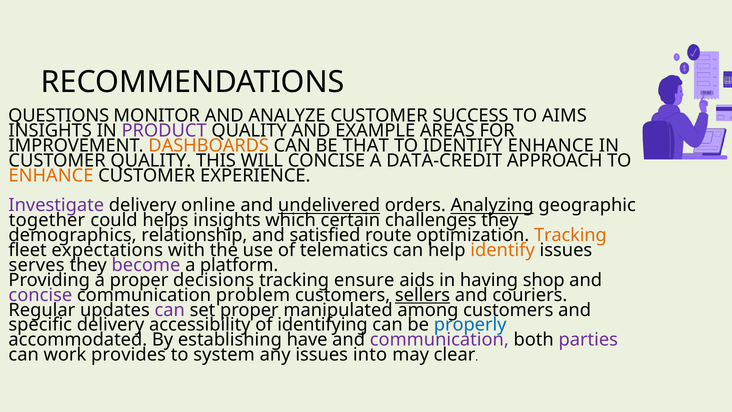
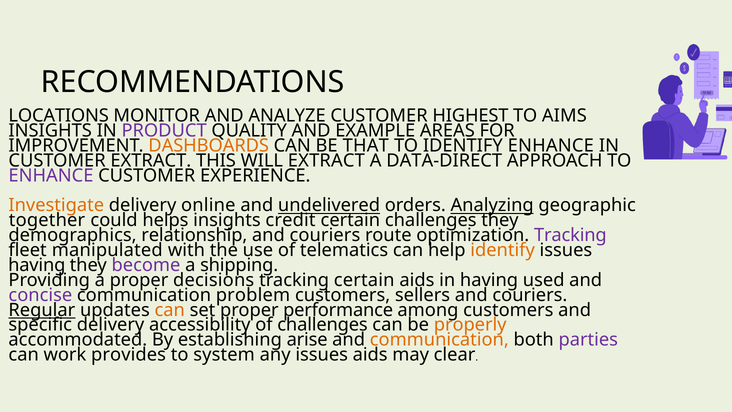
QUESTIONS: QUESTIONS -> LOCATIONS (59, 116)
SUCCESS: SUCCESS -> HIGHEST (470, 116)
CUSTOMER QUALITY: QUALITY -> EXTRACT (151, 161)
WILL CONCISE: CONCISE -> EXTRACT (326, 161)
DATA-CREDIT: DATA-CREDIT -> DATA-DIRECT (444, 161)
ENHANCE colour: orange -> purple (51, 175)
Investigate colour: purple -> orange (56, 205)
which: which -> credit (291, 220)
satisfied: satisfied -> couriers (325, 235)
Tracking colour: orange -> purple (570, 235)
expectations: expectations -> manipulated (107, 250)
serves: serves -> having (37, 265)
platform: platform -> shipping (239, 265)
tracking ensure: ensure -> certain (364, 280)
shop: shop -> used (544, 280)
sellers underline: present -> none (423, 295)
Regular underline: none -> present (42, 310)
can colour: purple -> orange (170, 310)
manipulated: manipulated -> performance (338, 310)
of identifying: identifying -> challenges (323, 325)
properly colour: blue -> orange (470, 325)
have: have -> arise (307, 340)
communication colour: purple -> orange (439, 340)
issues into: into -> aids (370, 355)
